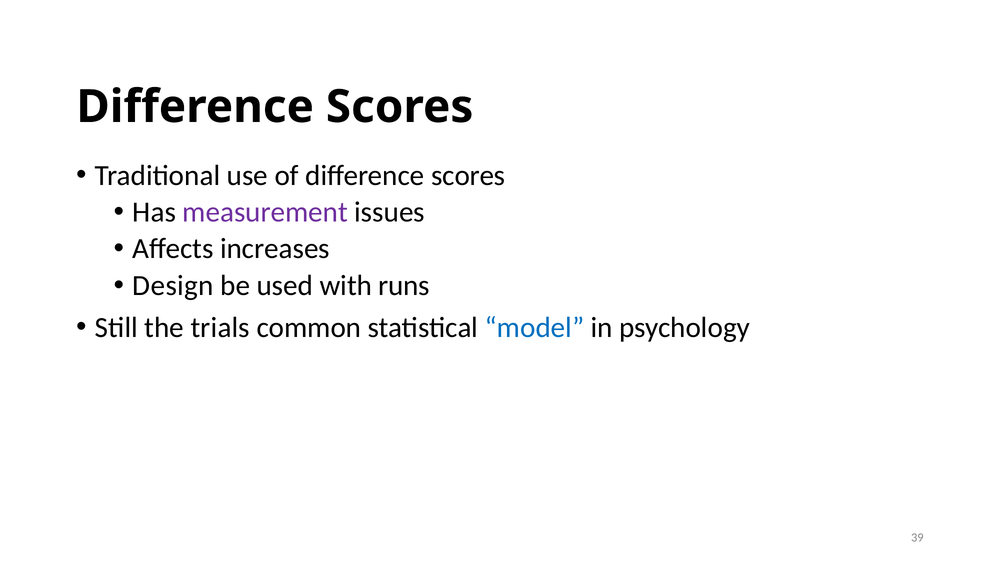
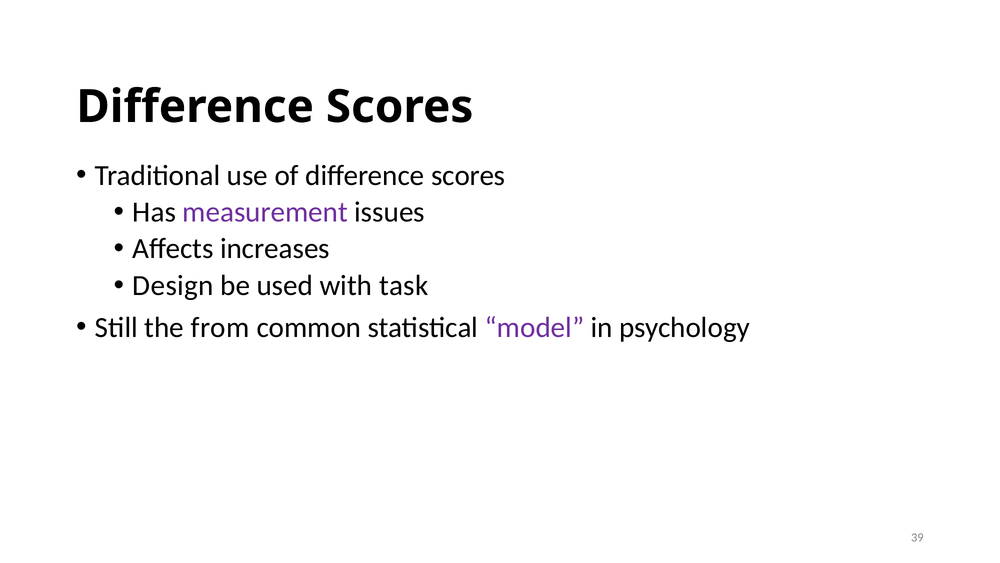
runs: runs -> task (404, 285)
trials: trials -> from (220, 327)
model colour: blue -> purple (535, 327)
